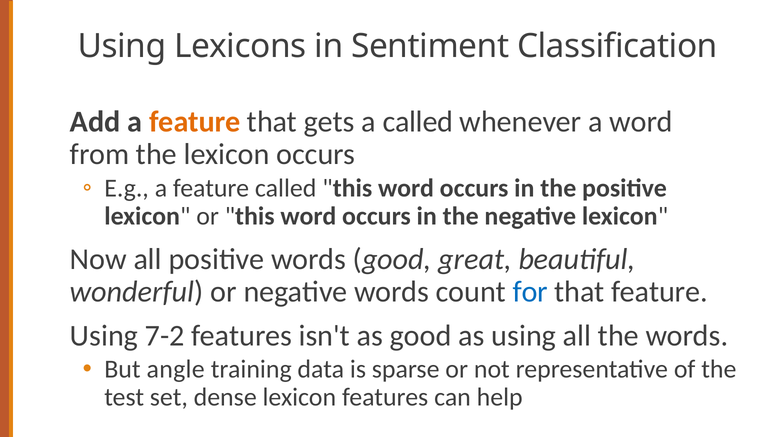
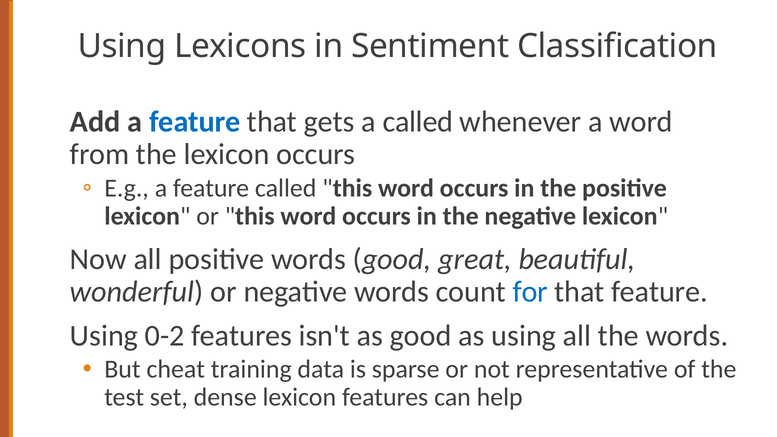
feature colour: orange -> blue (195, 122)
7-2: 7-2 -> 0-2 (165, 336)
angle: angle -> cheat (176, 369)
